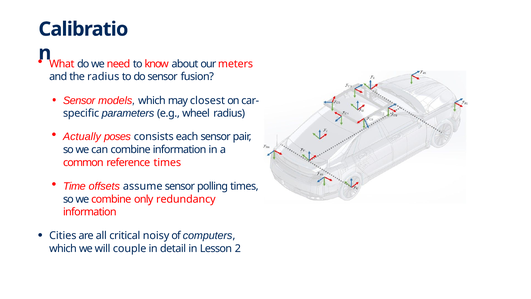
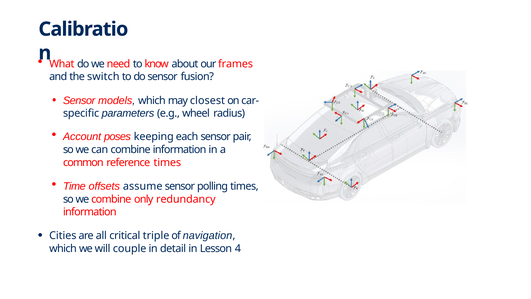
meters: meters -> frames (236, 64)
the radius: radius -> switch (103, 77)
Actually: Actually -> Account (82, 137)
consists: consists -> keeping (154, 137)
noisy: noisy -> triple (156, 236)
computers: computers -> navigation (208, 236)
2: 2 -> 4 (238, 248)
